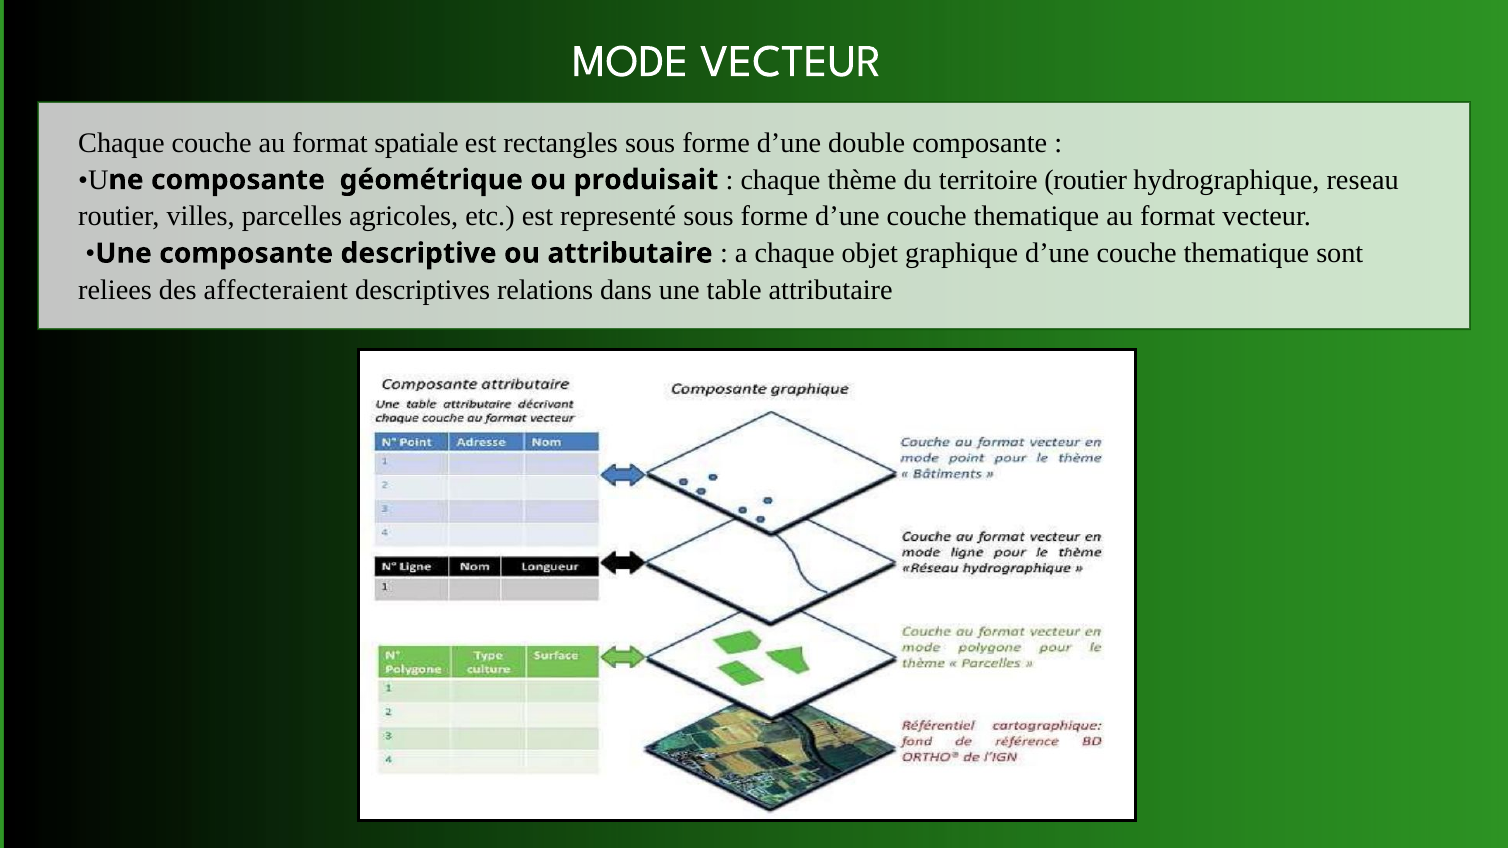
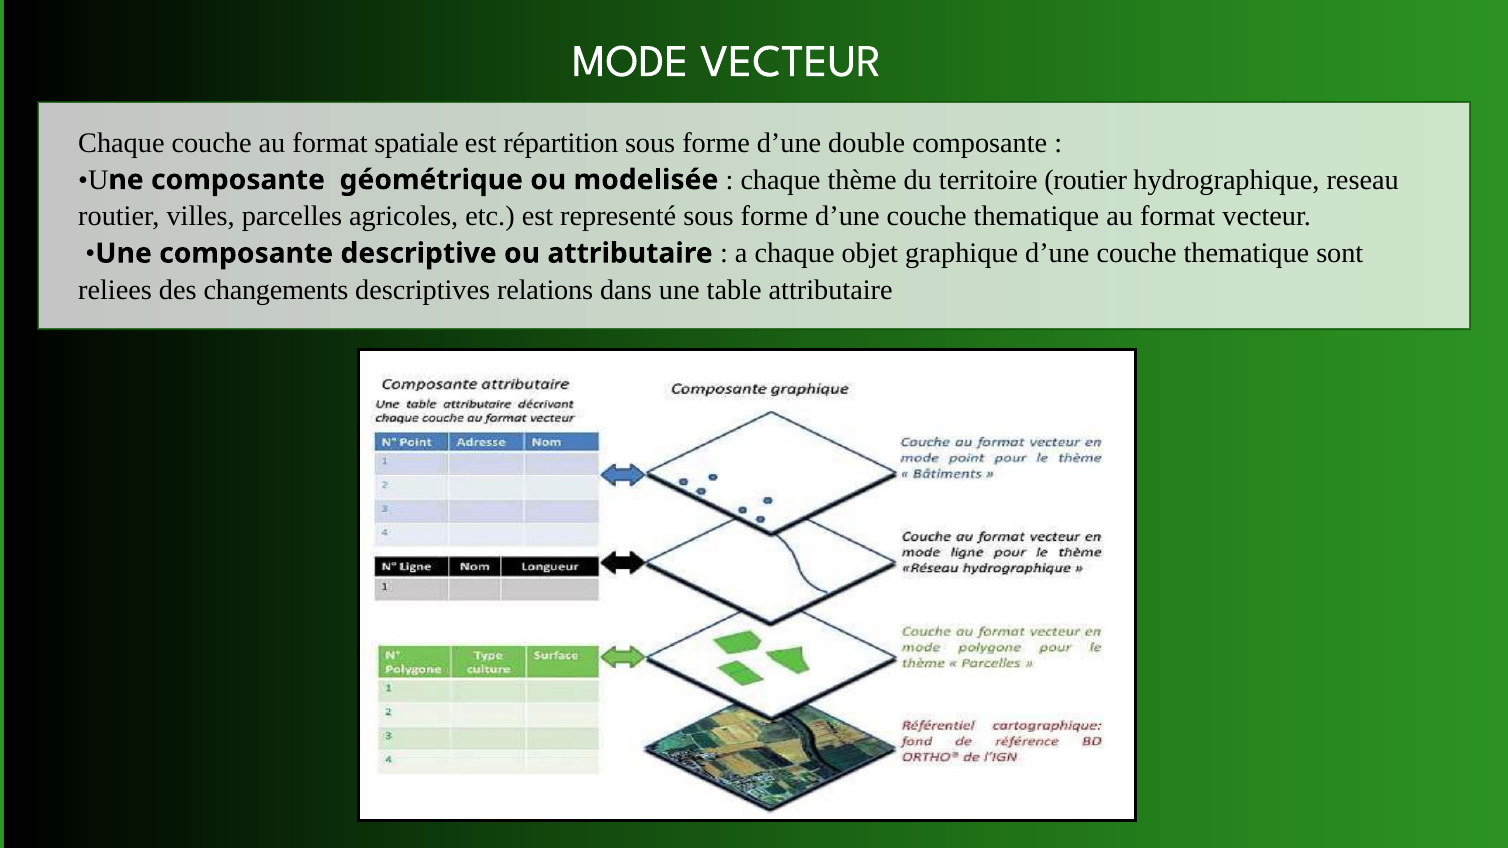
rectangles: rectangles -> répartition (561, 143)
produisait: produisait -> modelisée (646, 180)
affecteraient: affecteraient -> changements (276, 290)
